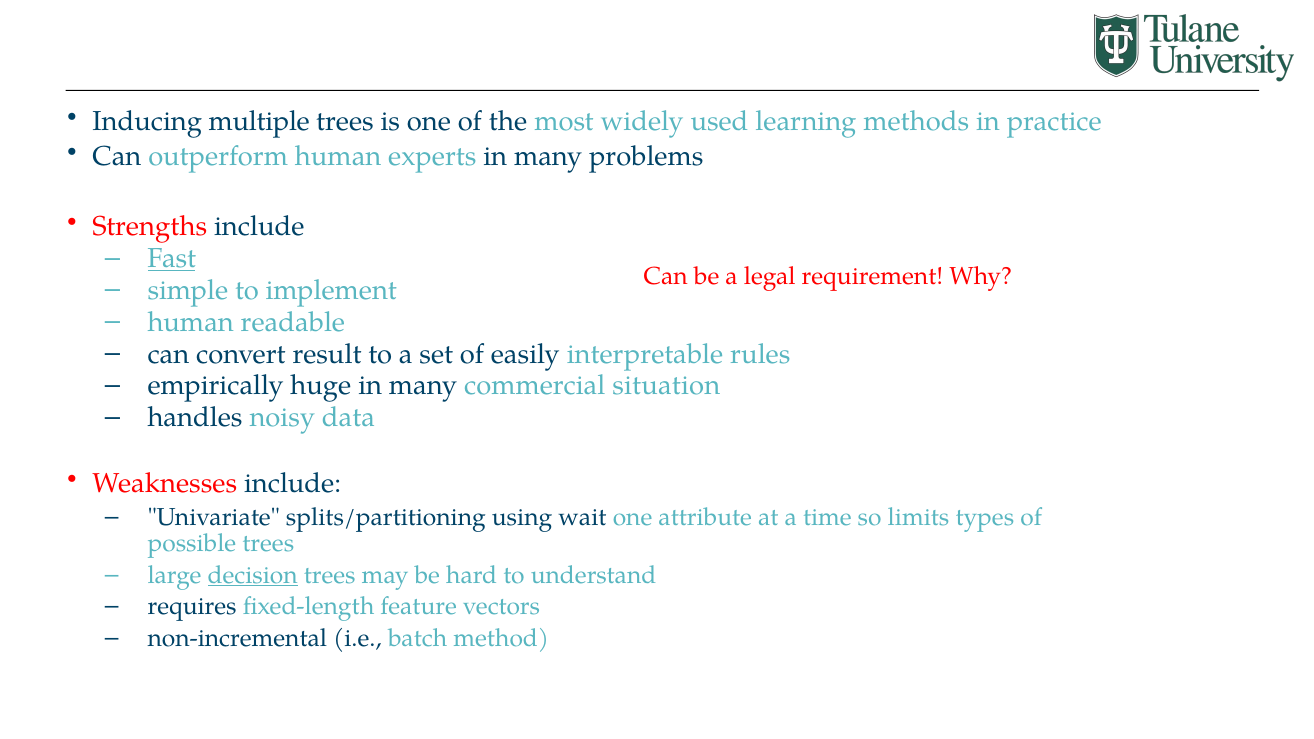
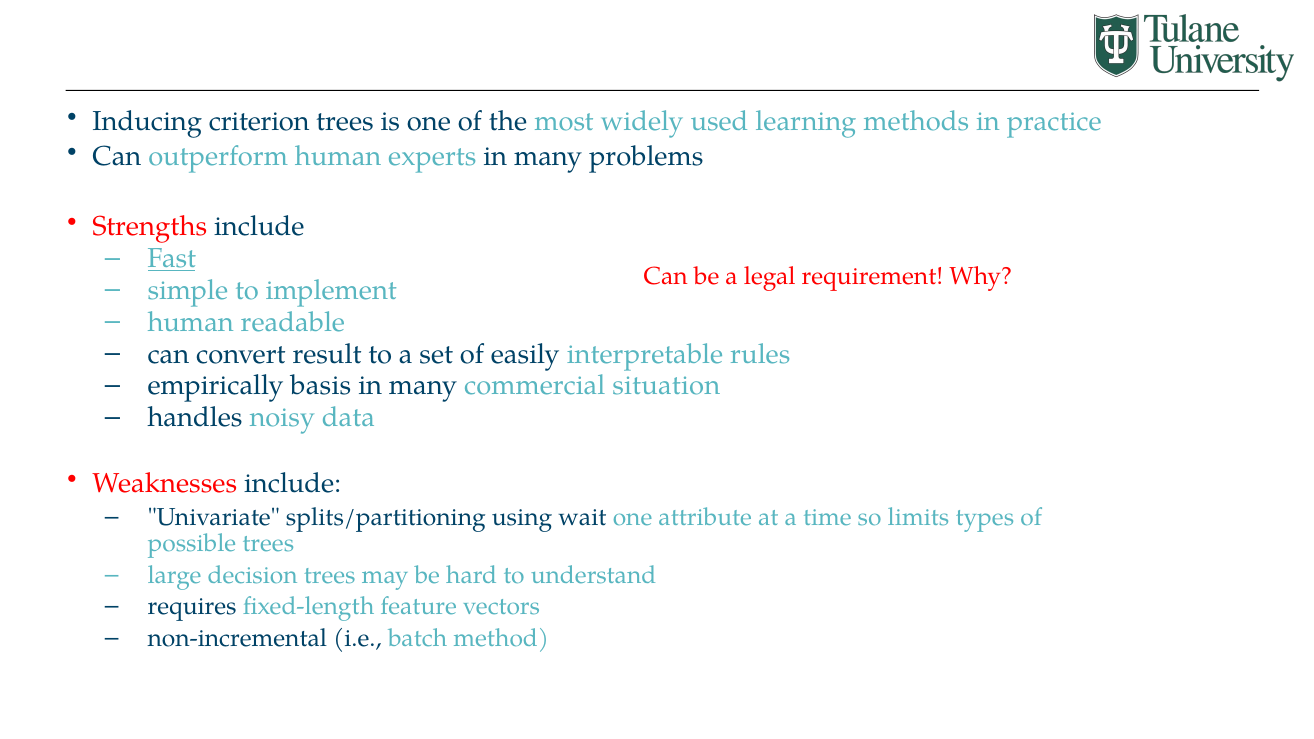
multiple: multiple -> criterion (259, 121)
huge: huge -> basis (321, 386)
decision underline: present -> none (253, 575)
